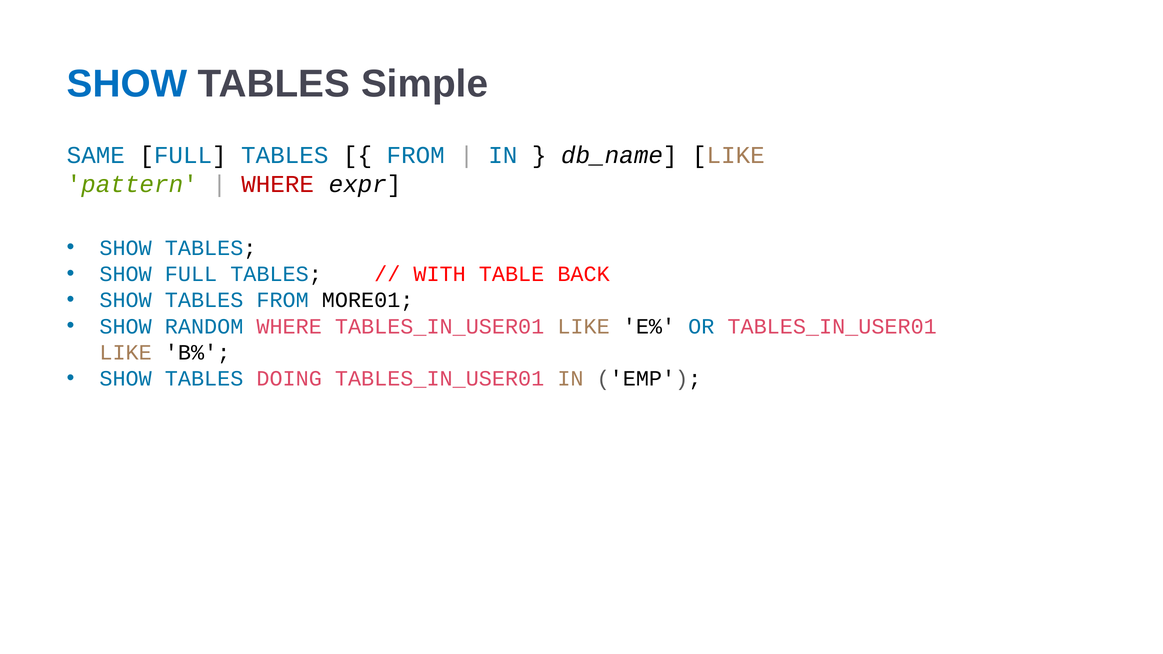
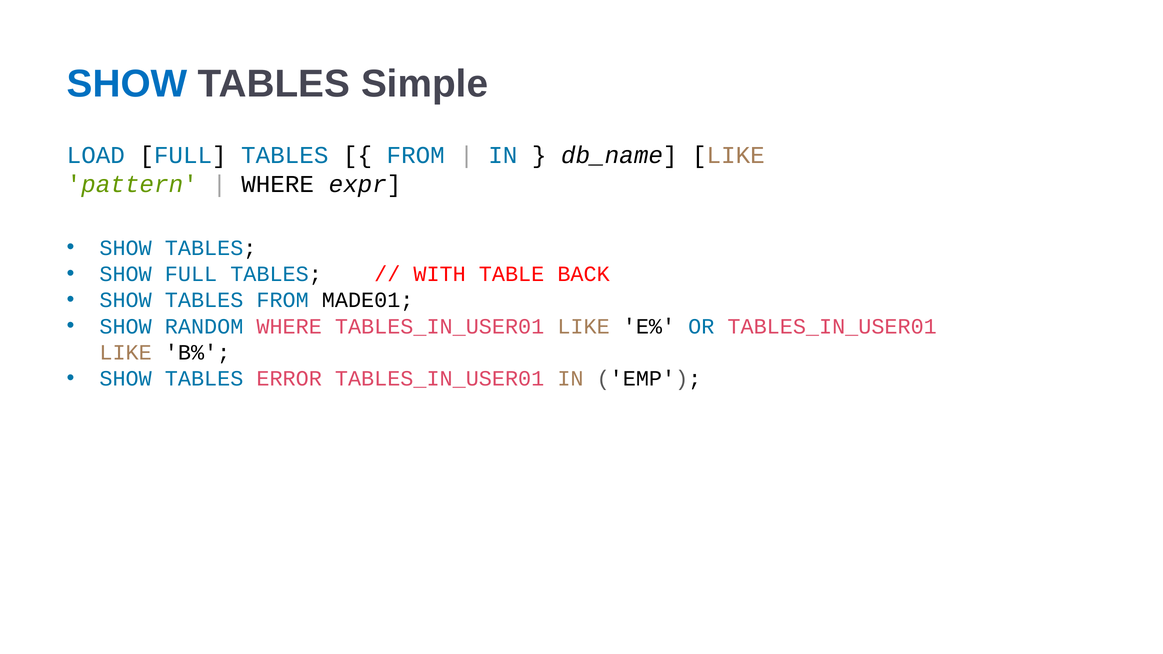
SAME: SAME -> LOAD (96, 155)
WHERE colour: red -> black (278, 184)
MORE01: MORE01 -> MADE01 (368, 300)
DOING: DOING -> ERROR (289, 379)
